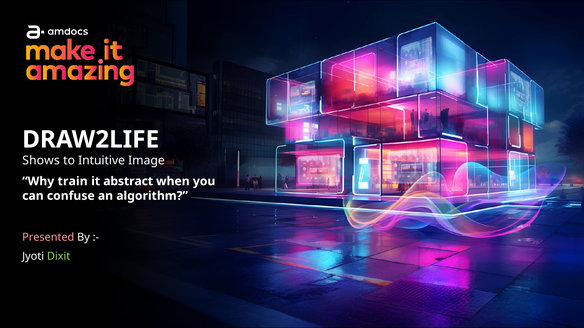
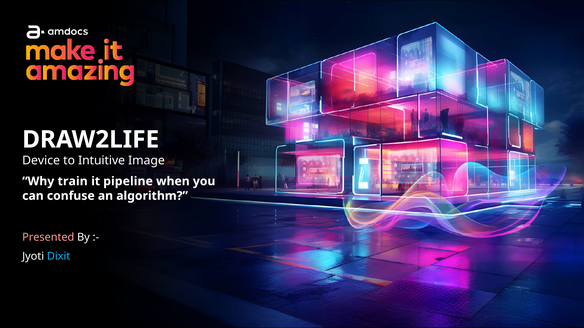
Shows: Shows -> Device (41, 161)
abstract: abstract -> pipeline (128, 182)
Dixit colour: light green -> light blue (59, 257)
